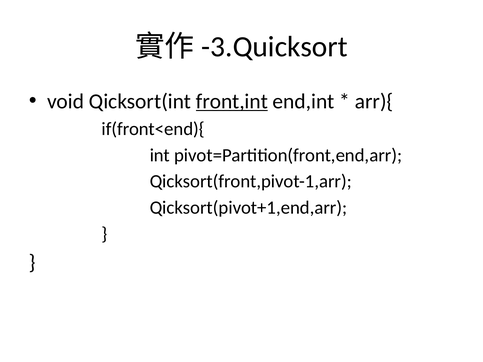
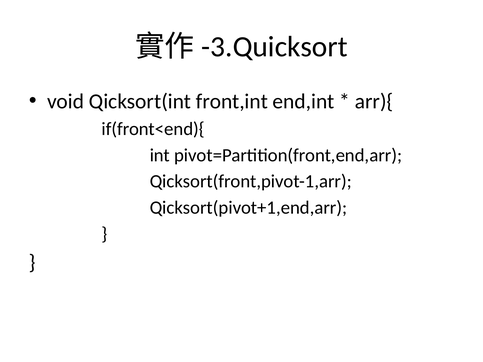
front,int underline: present -> none (232, 101)
